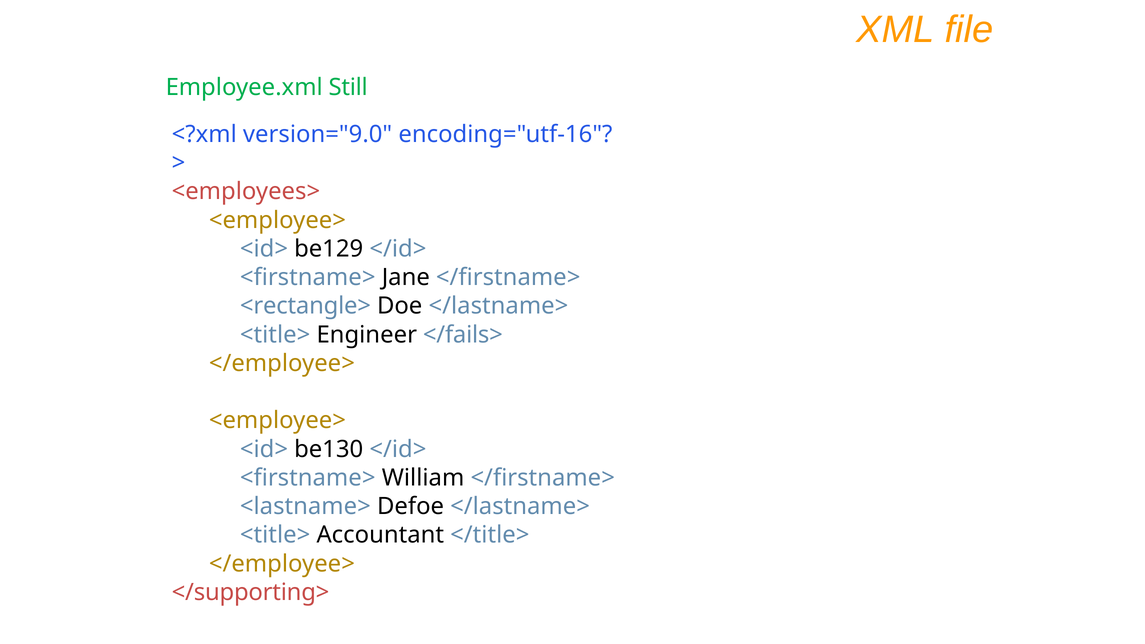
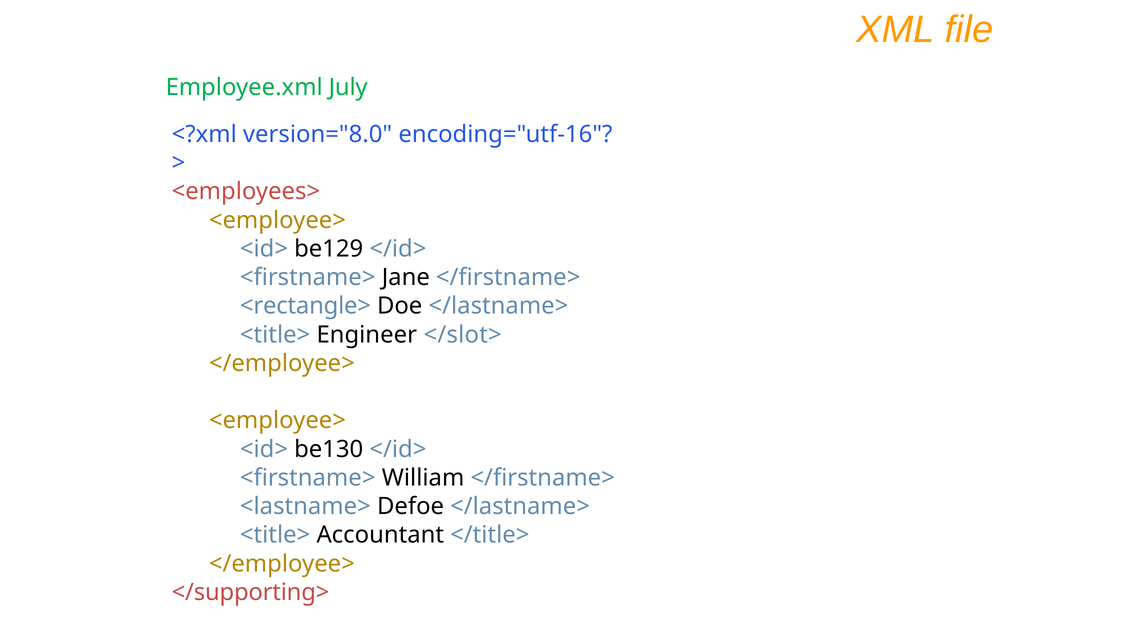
Still: Still -> July (348, 87)
version="9.0: version="9.0 -> version="8.0 (318, 134)
</fails>: </fails> -> </slot> (463, 335)
